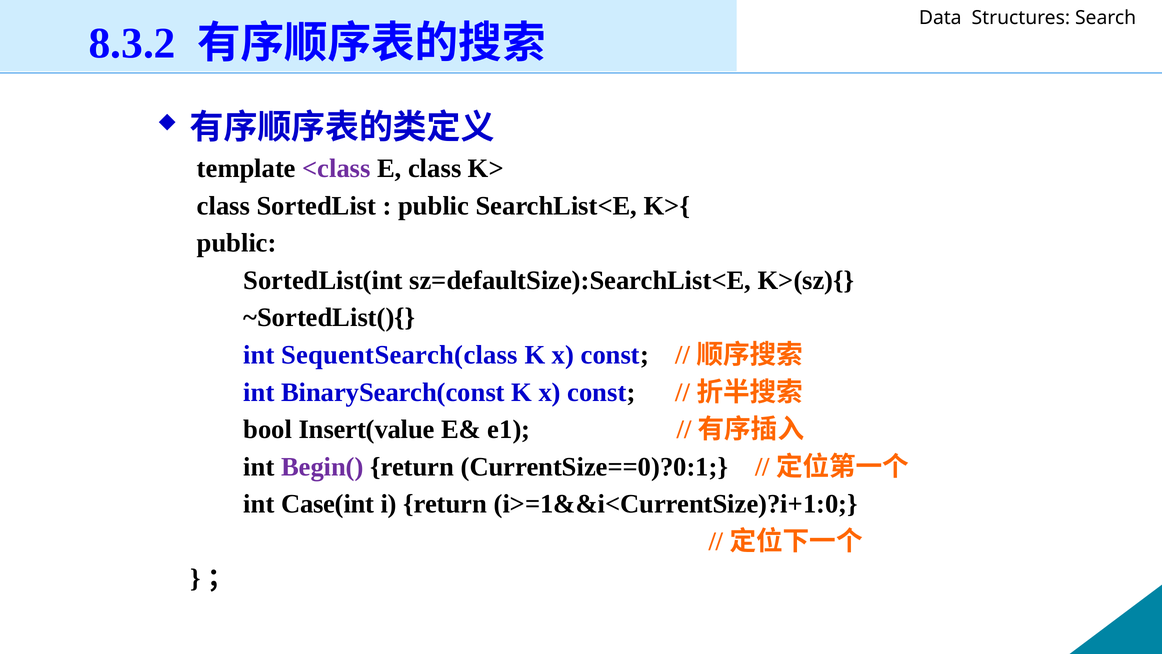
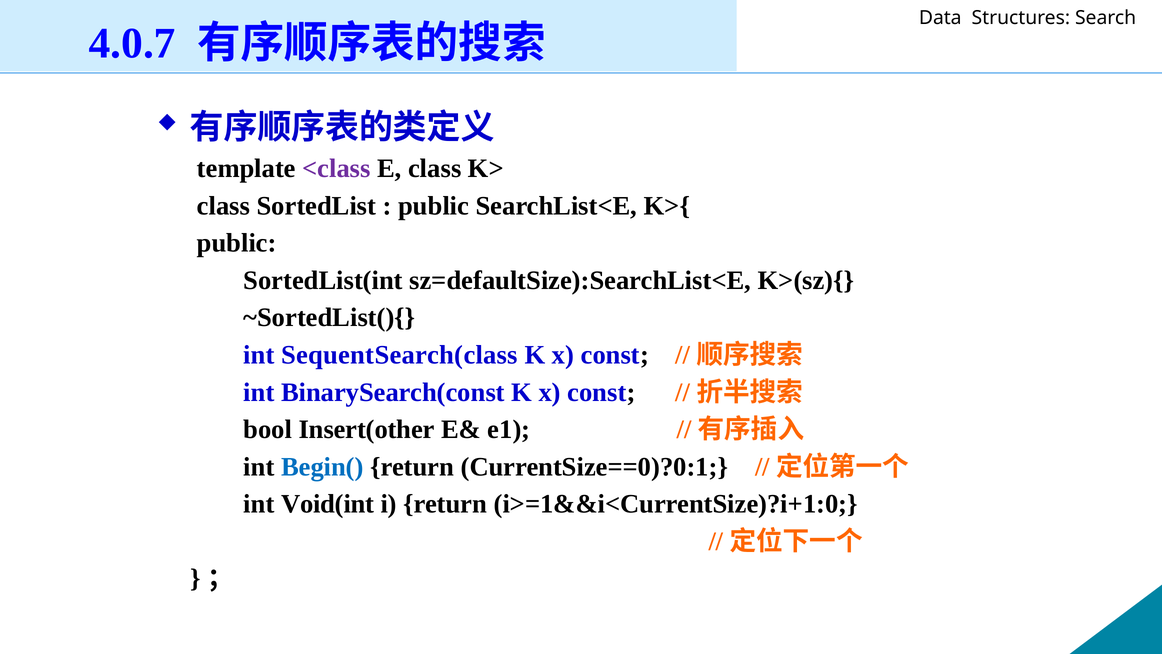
8.3.2: 8.3.2 -> 4.0.7 (132, 43)
Insert(value: Insert(value -> Insert(other (367, 429)
Begin( colour: purple -> blue (322, 467)
Case(int: Case(int -> Void(int (328, 504)
